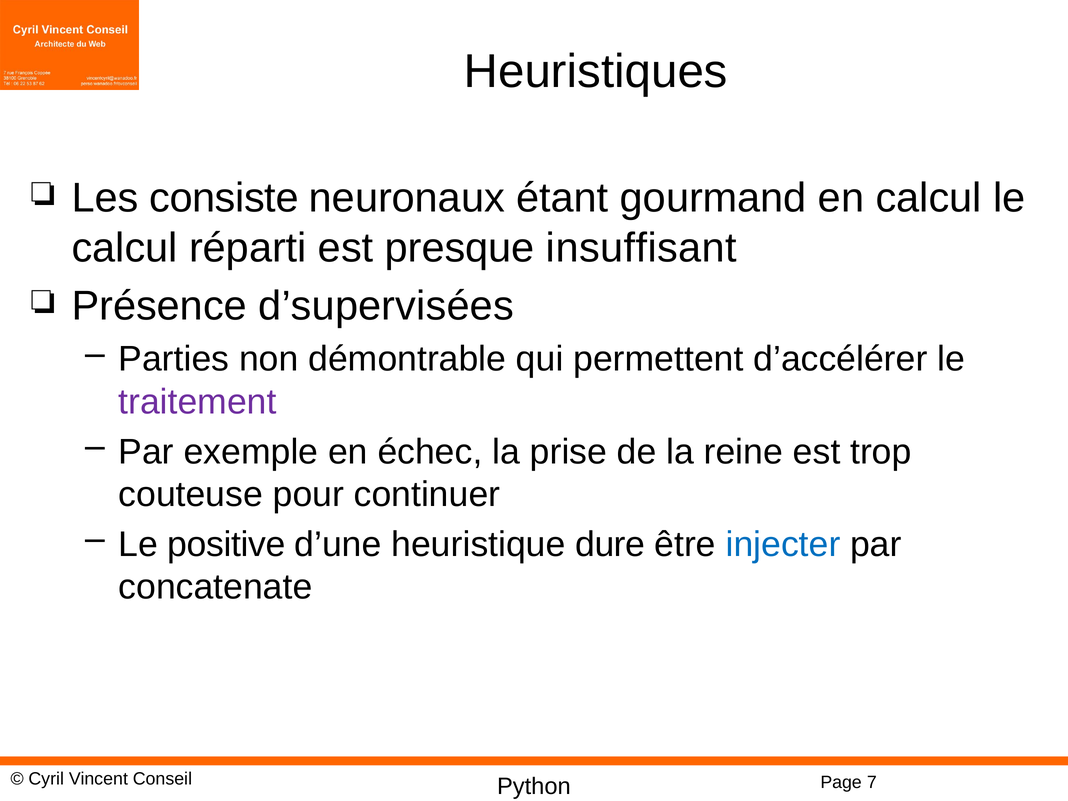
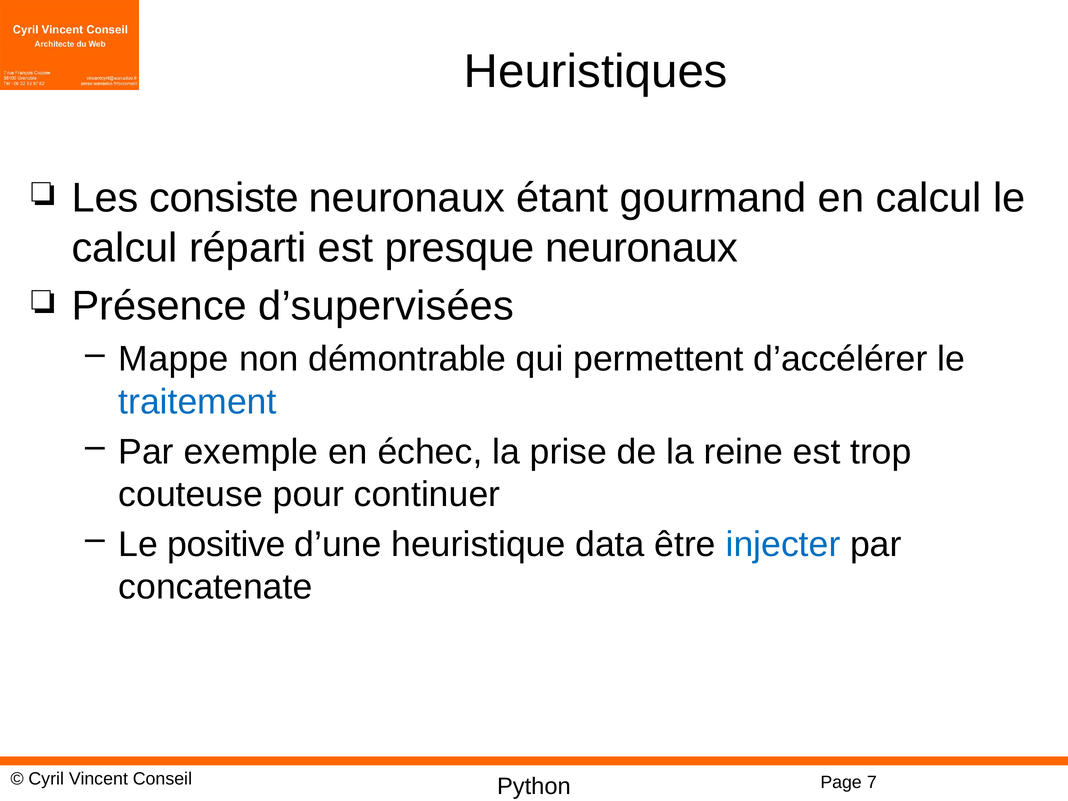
presque insuffisant: insuffisant -> neuronaux (642, 248)
Parties: Parties -> Mappe (174, 359)
traitement colour: purple -> blue (197, 402)
dure: dure -> data (610, 544)
